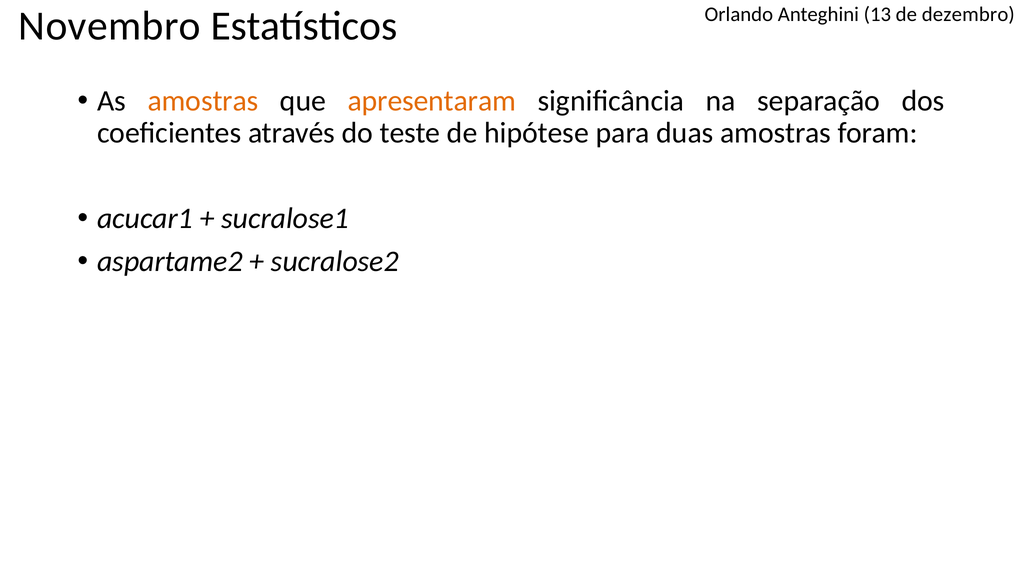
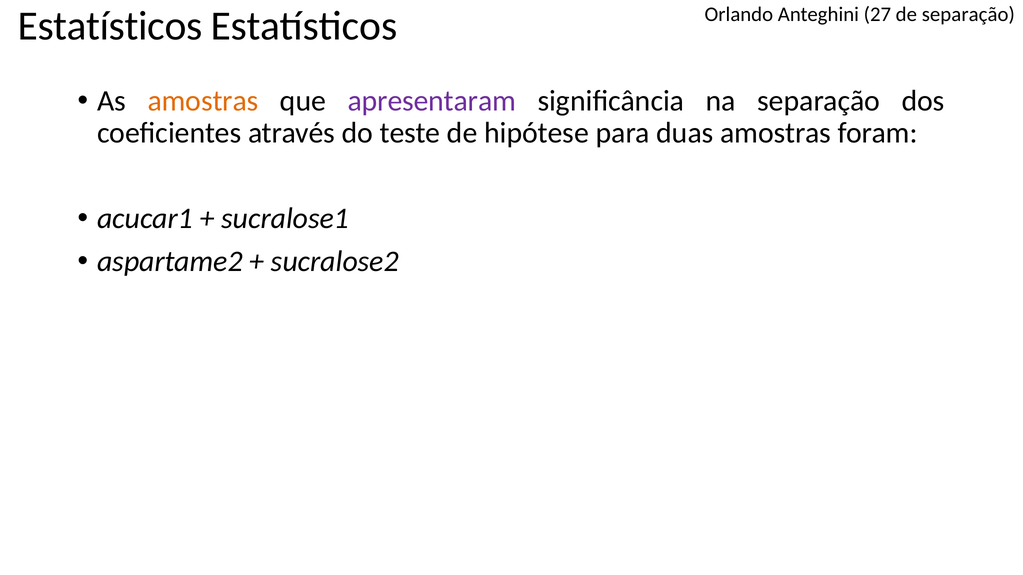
13: 13 -> 27 (877, 14)
de dezembro: dezembro -> separação (968, 14)
Novembro: Novembro -> Estatísticos (110, 26)
apresentaram colour: orange -> purple (432, 101)
